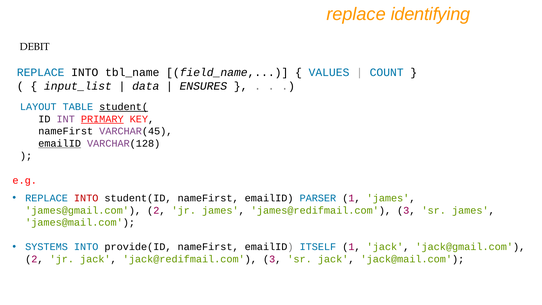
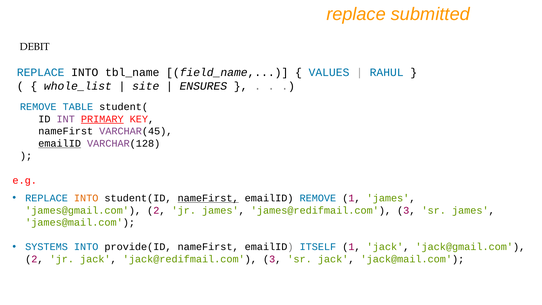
identifying: identifying -> submitted (430, 14)
COUNT: COUNT -> RAHUL (387, 72)
input_list: input_list -> whole_list (78, 86)
data: data -> site (146, 86)
LAYOUT: LAYOUT -> REMOVE (38, 107)
student( underline: present -> none (124, 107)
INTO colour: red -> orange (86, 198)
nameFirst underline: none -> present (208, 198)
emailID PARSER: PARSER -> REMOVE (318, 198)
